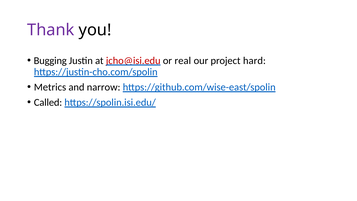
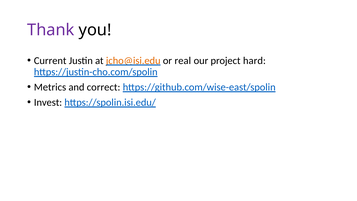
Bugging: Bugging -> Current (50, 61)
jcho@isi.edu colour: red -> orange (133, 61)
narrow: narrow -> correct (104, 87)
Called: Called -> Invest (48, 102)
